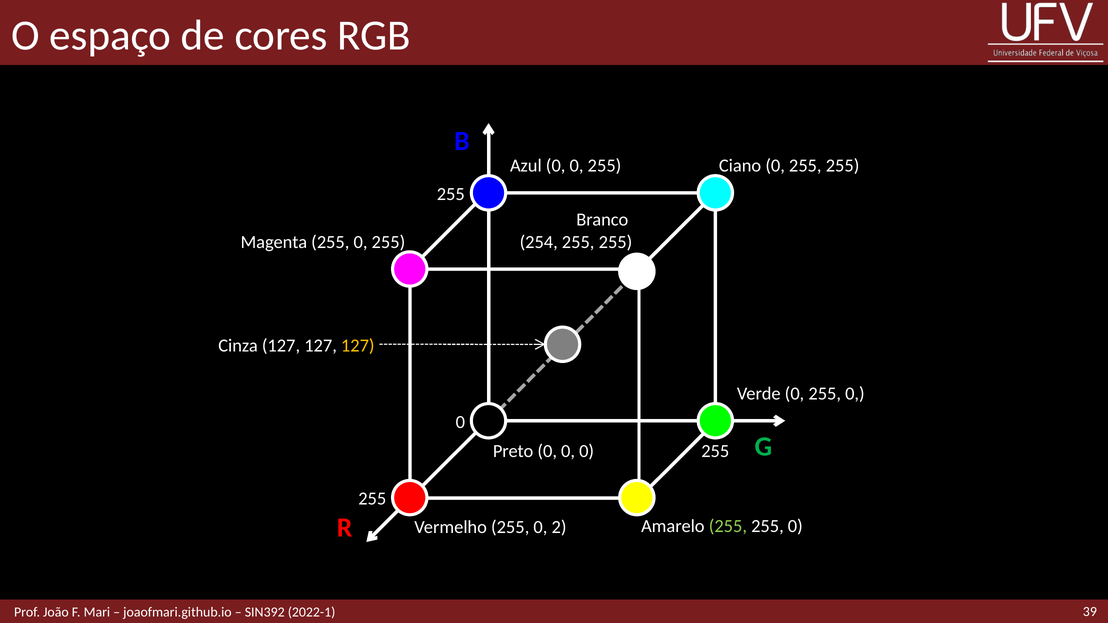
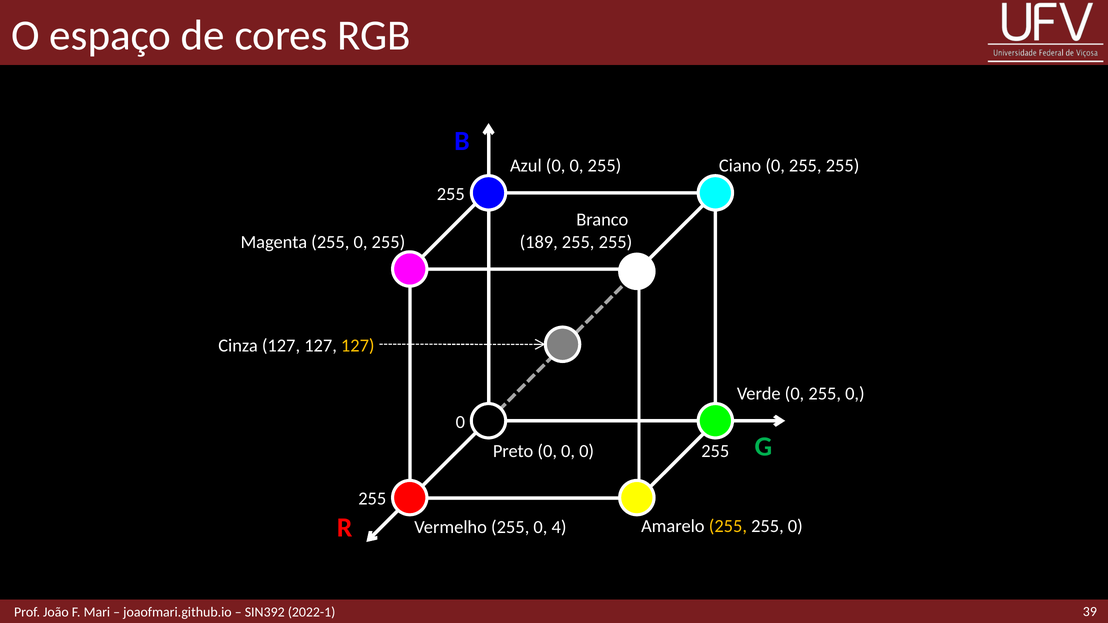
254: 254 -> 189 (539, 242)
2: 2 -> 4 (559, 527)
255 colour: light green -> yellow (728, 526)
